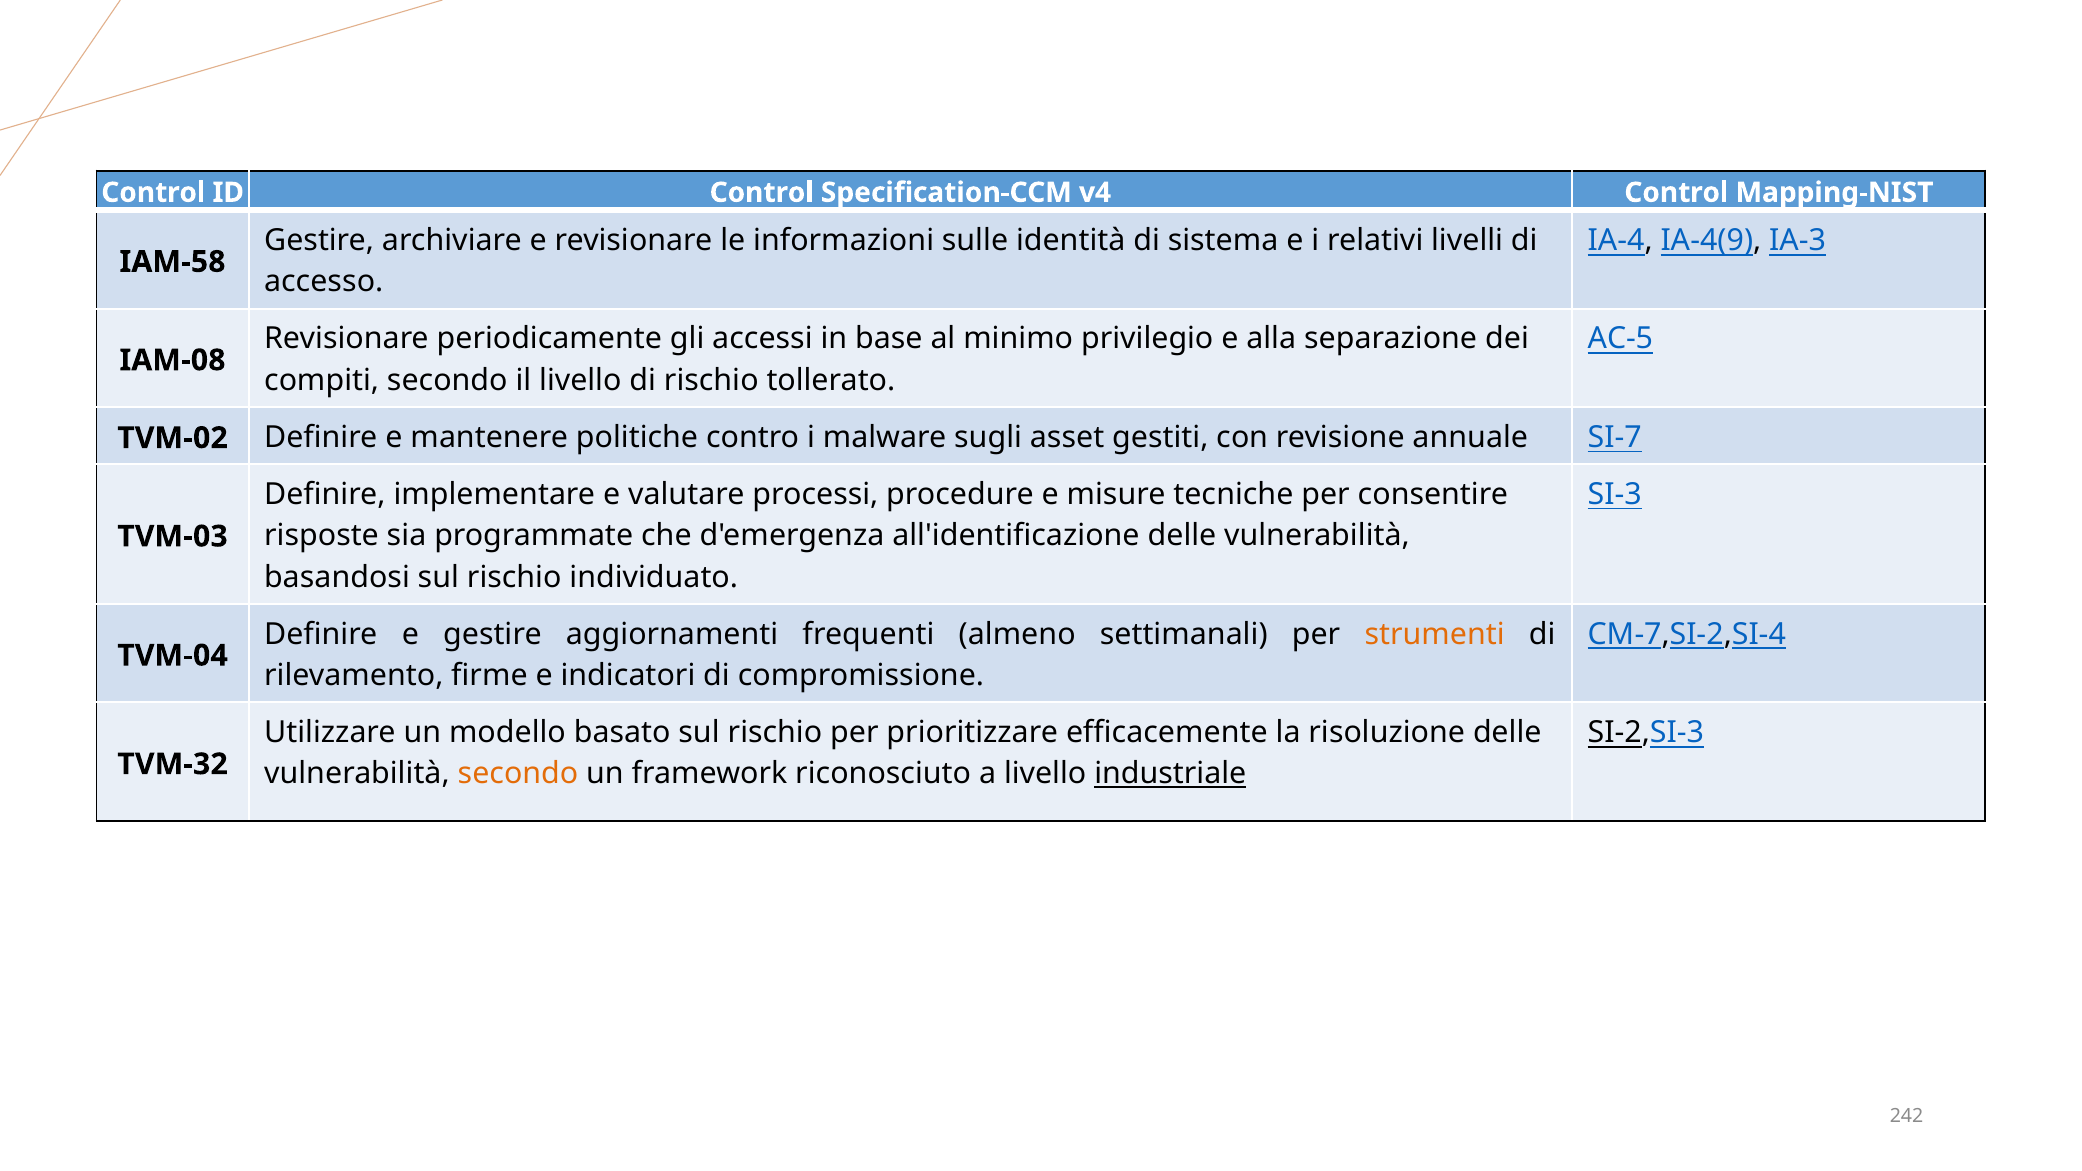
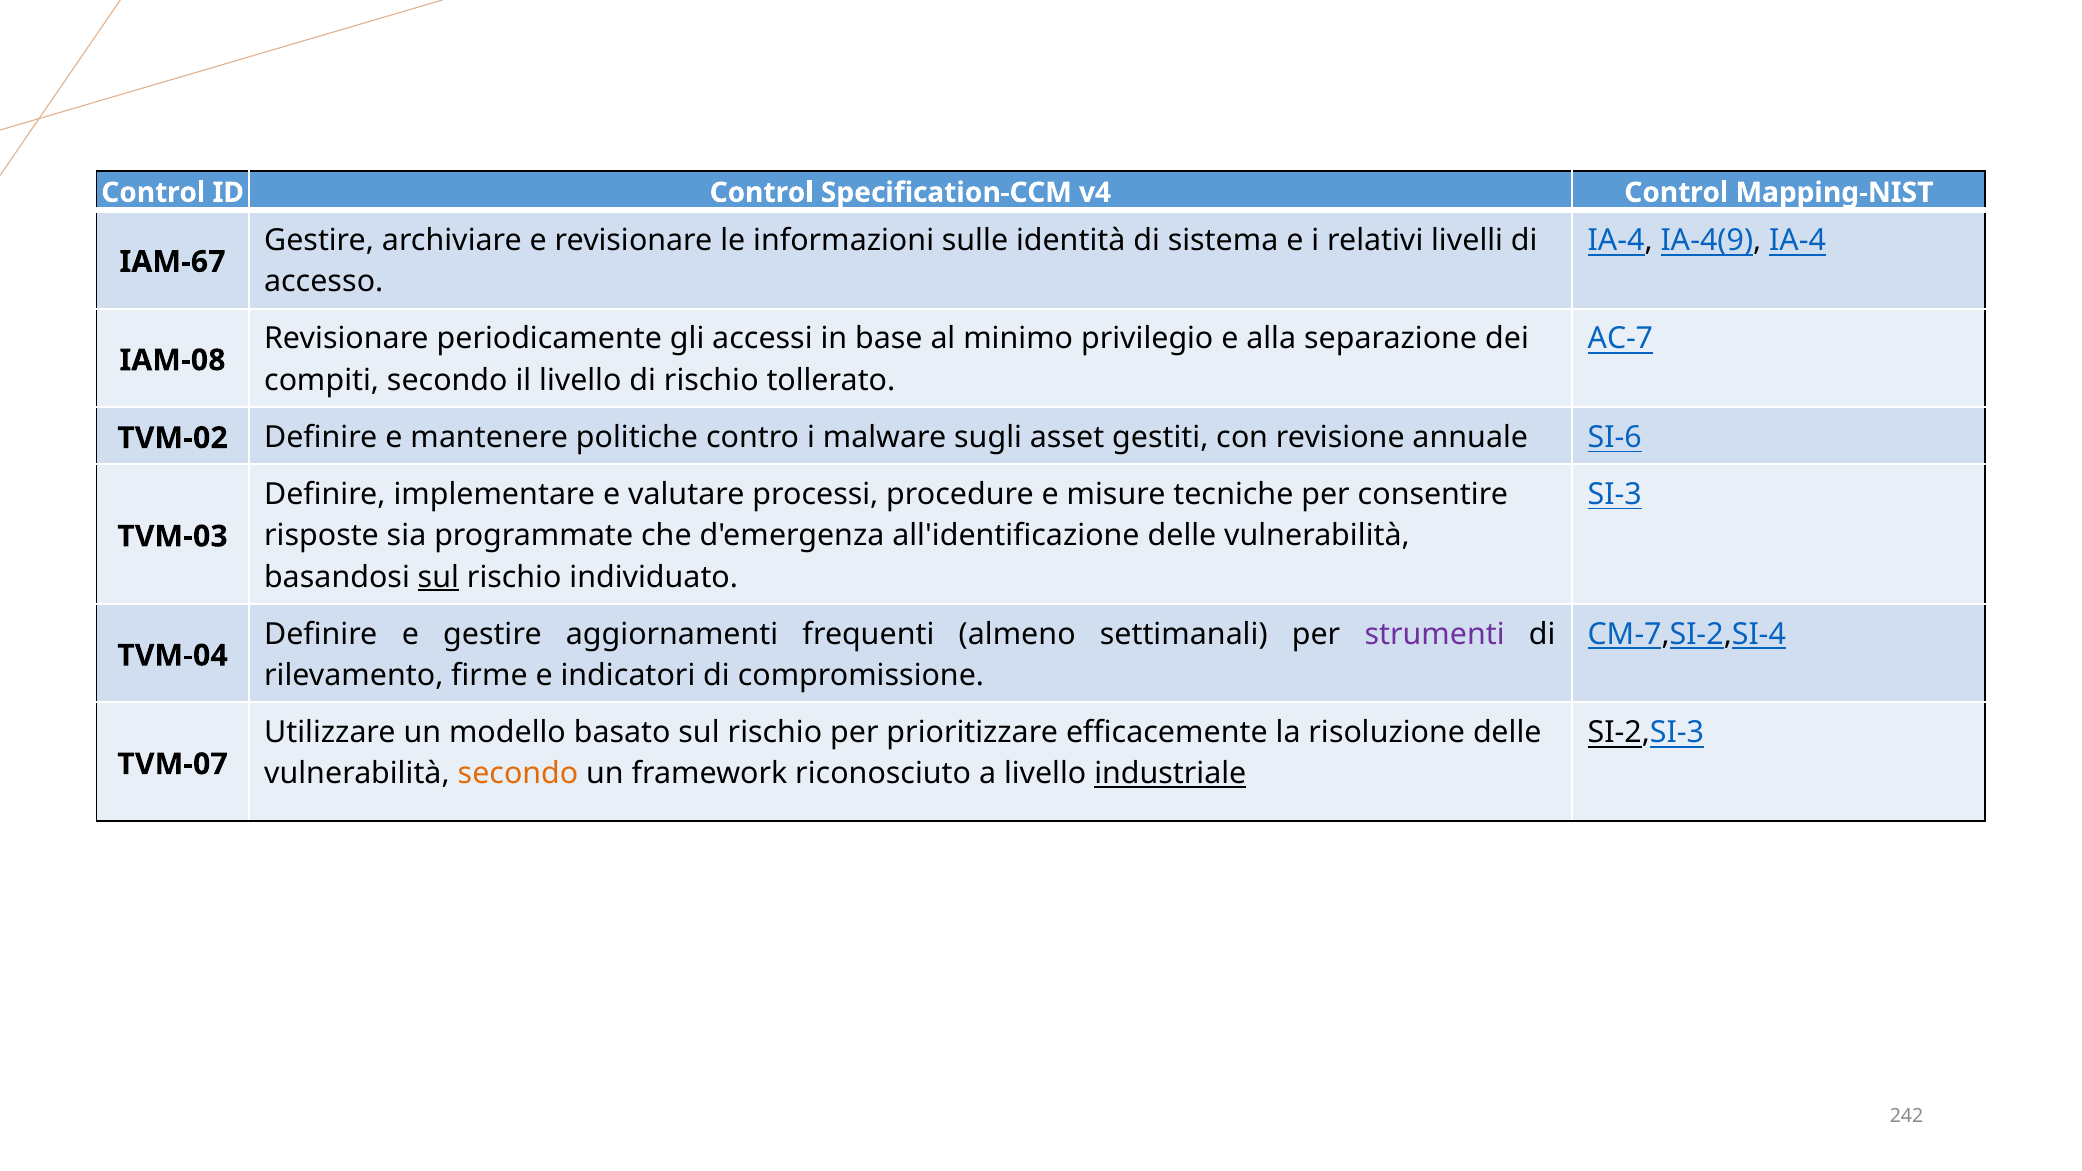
IA-4(9 IA-3: IA-3 -> IA-4 (1798, 241)
IAM-58: IAM-58 -> IAM-67 (173, 262)
AC-5: AC-5 -> AC-7 (1620, 339)
SI-7: SI-7 -> SI-6 (1615, 437)
sul underline: none -> present (438, 577)
strumenti colour: orange -> purple (1435, 634)
TVM-32: TVM-32 -> TVM-07 (173, 764)
